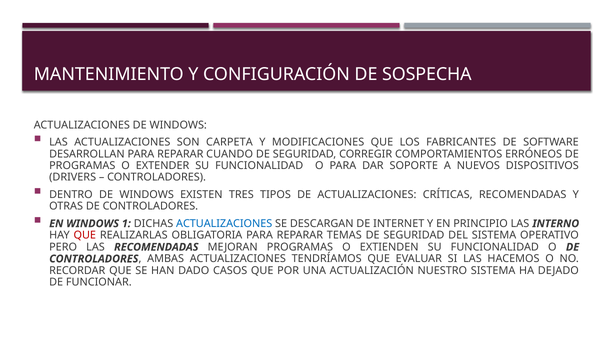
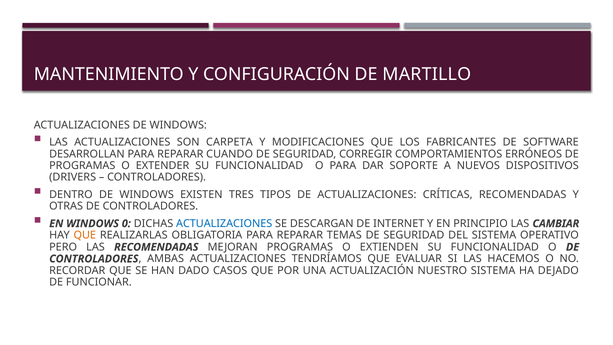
SOSPECHA: SOSPECHA -> MARTILLO (427, 74)
1: 1 -> 0 (126, 223)
INTERNO: INTERNO -> CAMBIAR (556, 223)
QUE colour: red -> orange (85, 235)
